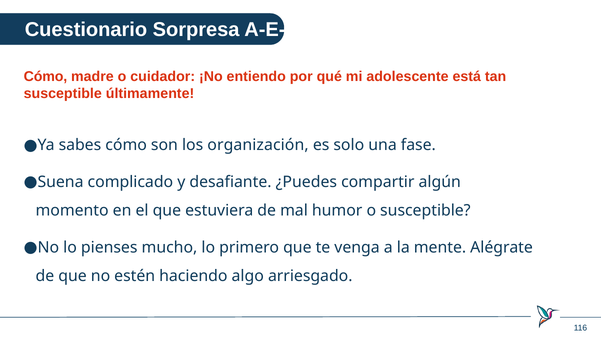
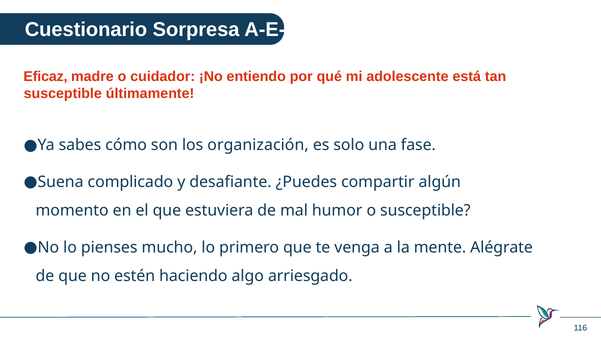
Cómo: Cómo -> Eficaz (45, 76)
